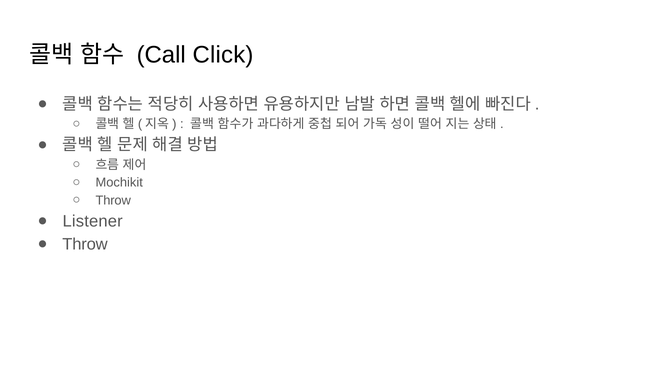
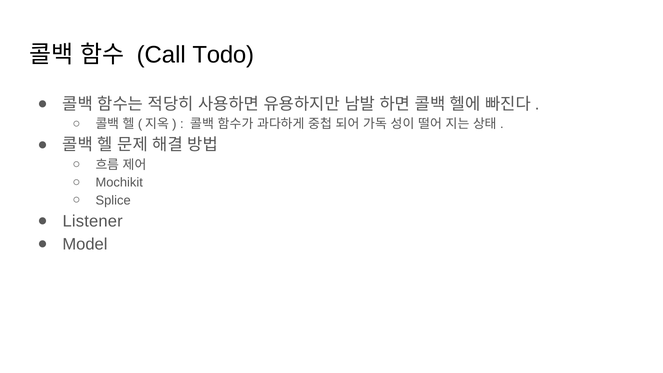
Click: Click -> Todo (223, 55)
Throw: Throw -> Splice (113, 200)
Throw: Throw -> Model (85, 244)
